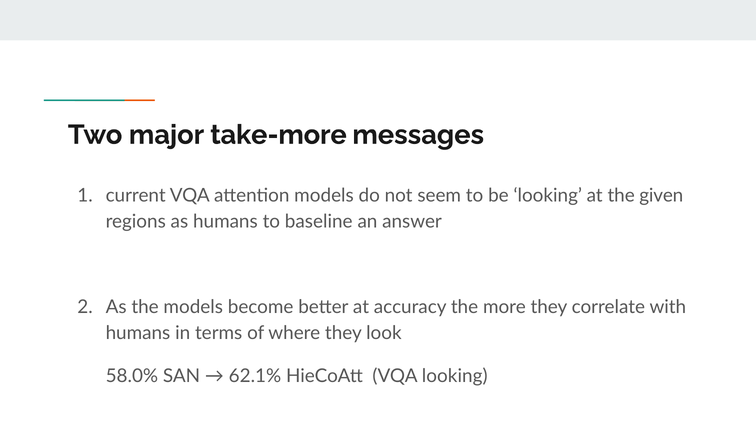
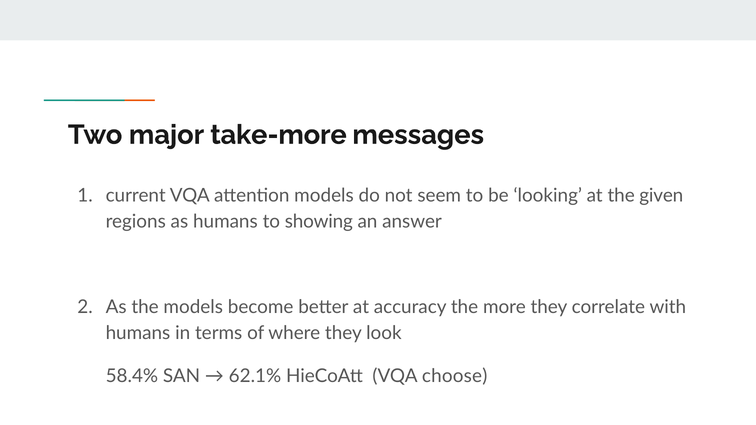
baseline: baseline -> showing (319, 222)
58.0%: 58.0% -> 58.4% (132, 376)
VQA looking: looking -> choose (455, 376)
